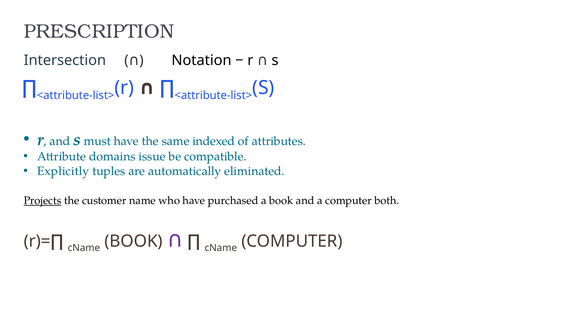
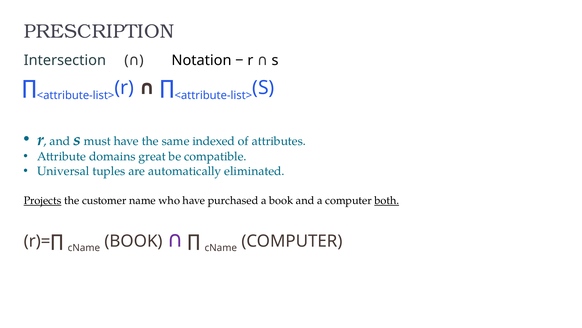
issue: issue -> great (152, 156)
Explicitly: Explicitly -> Universal (63, 171)
both underline: none -> present (387, 200)
